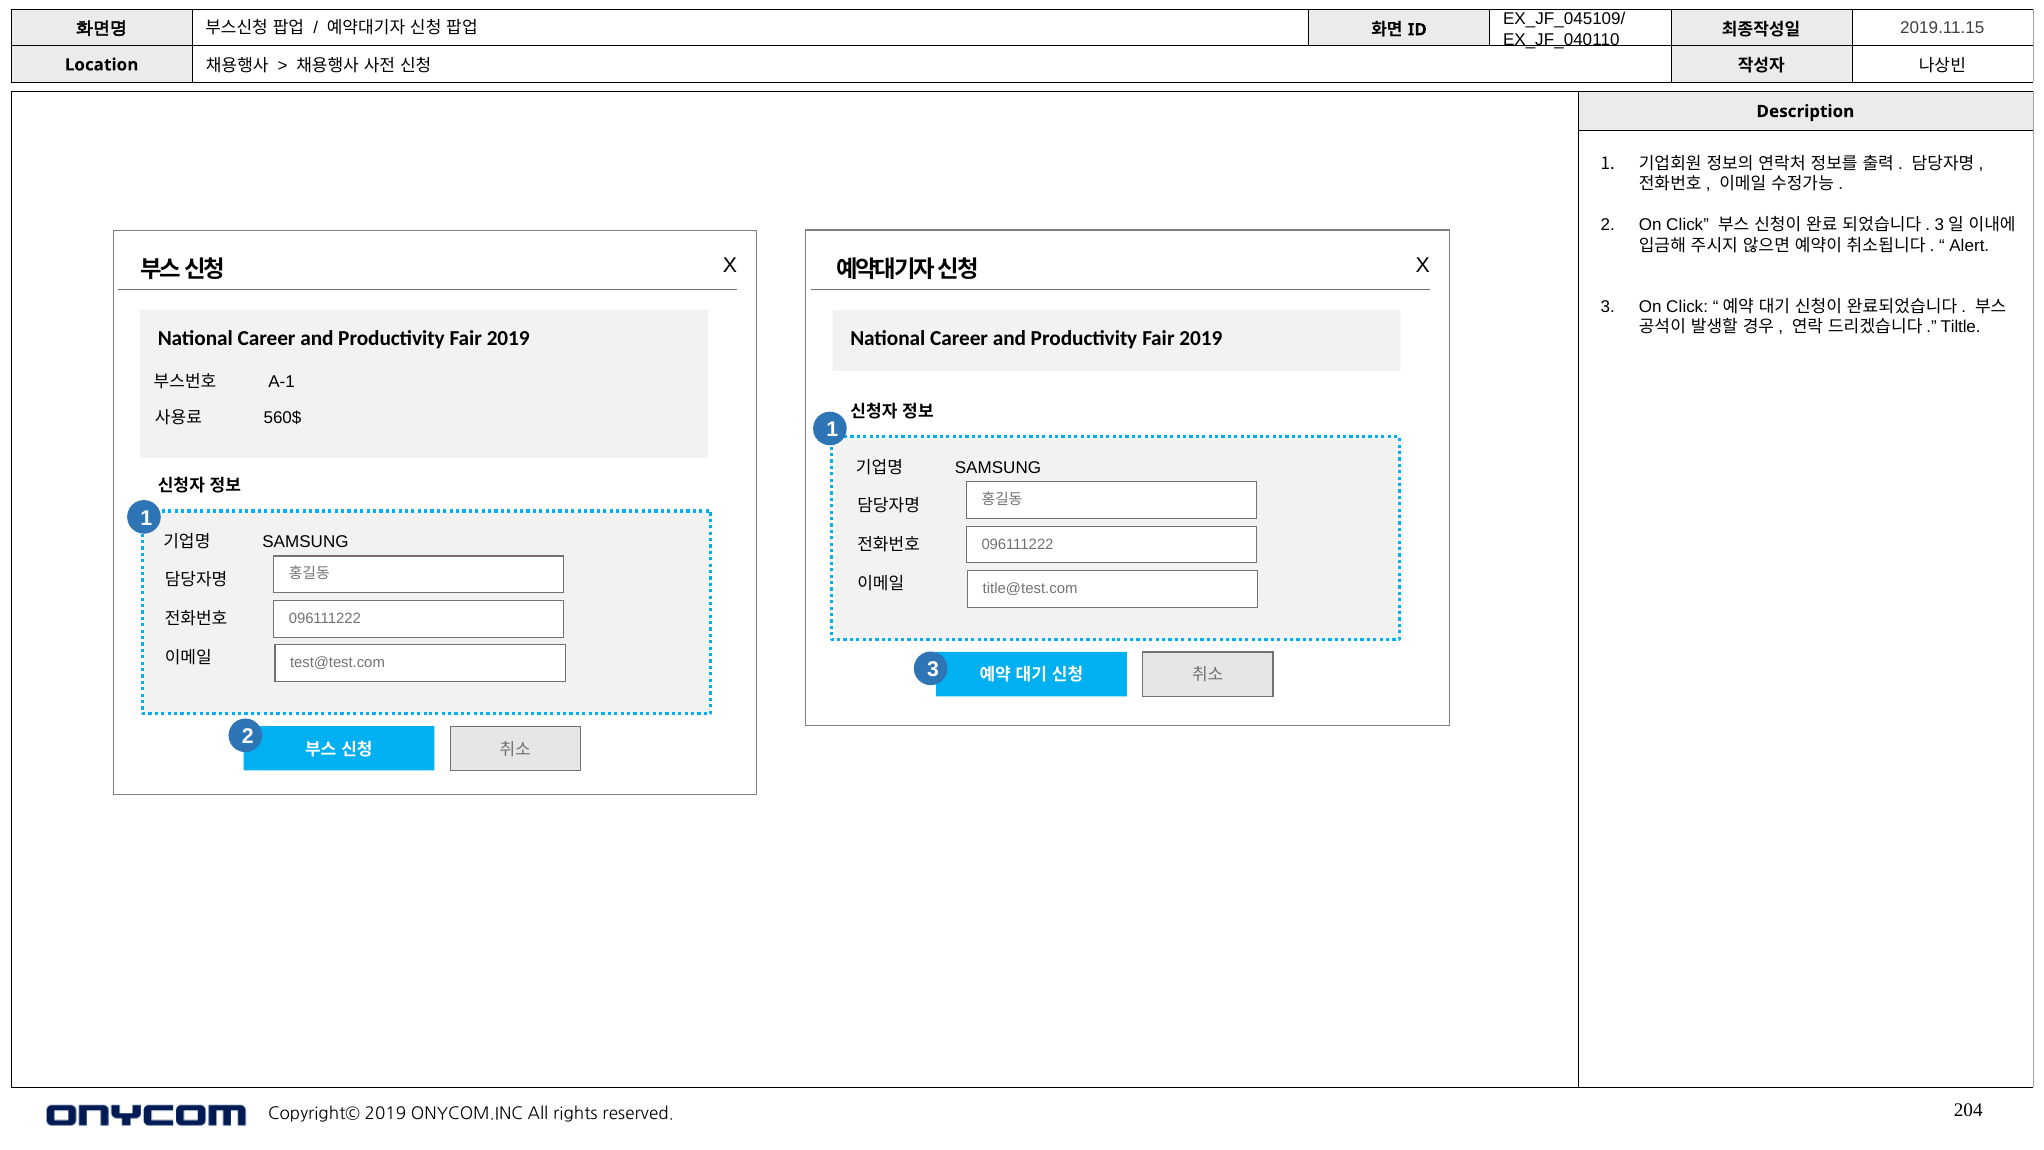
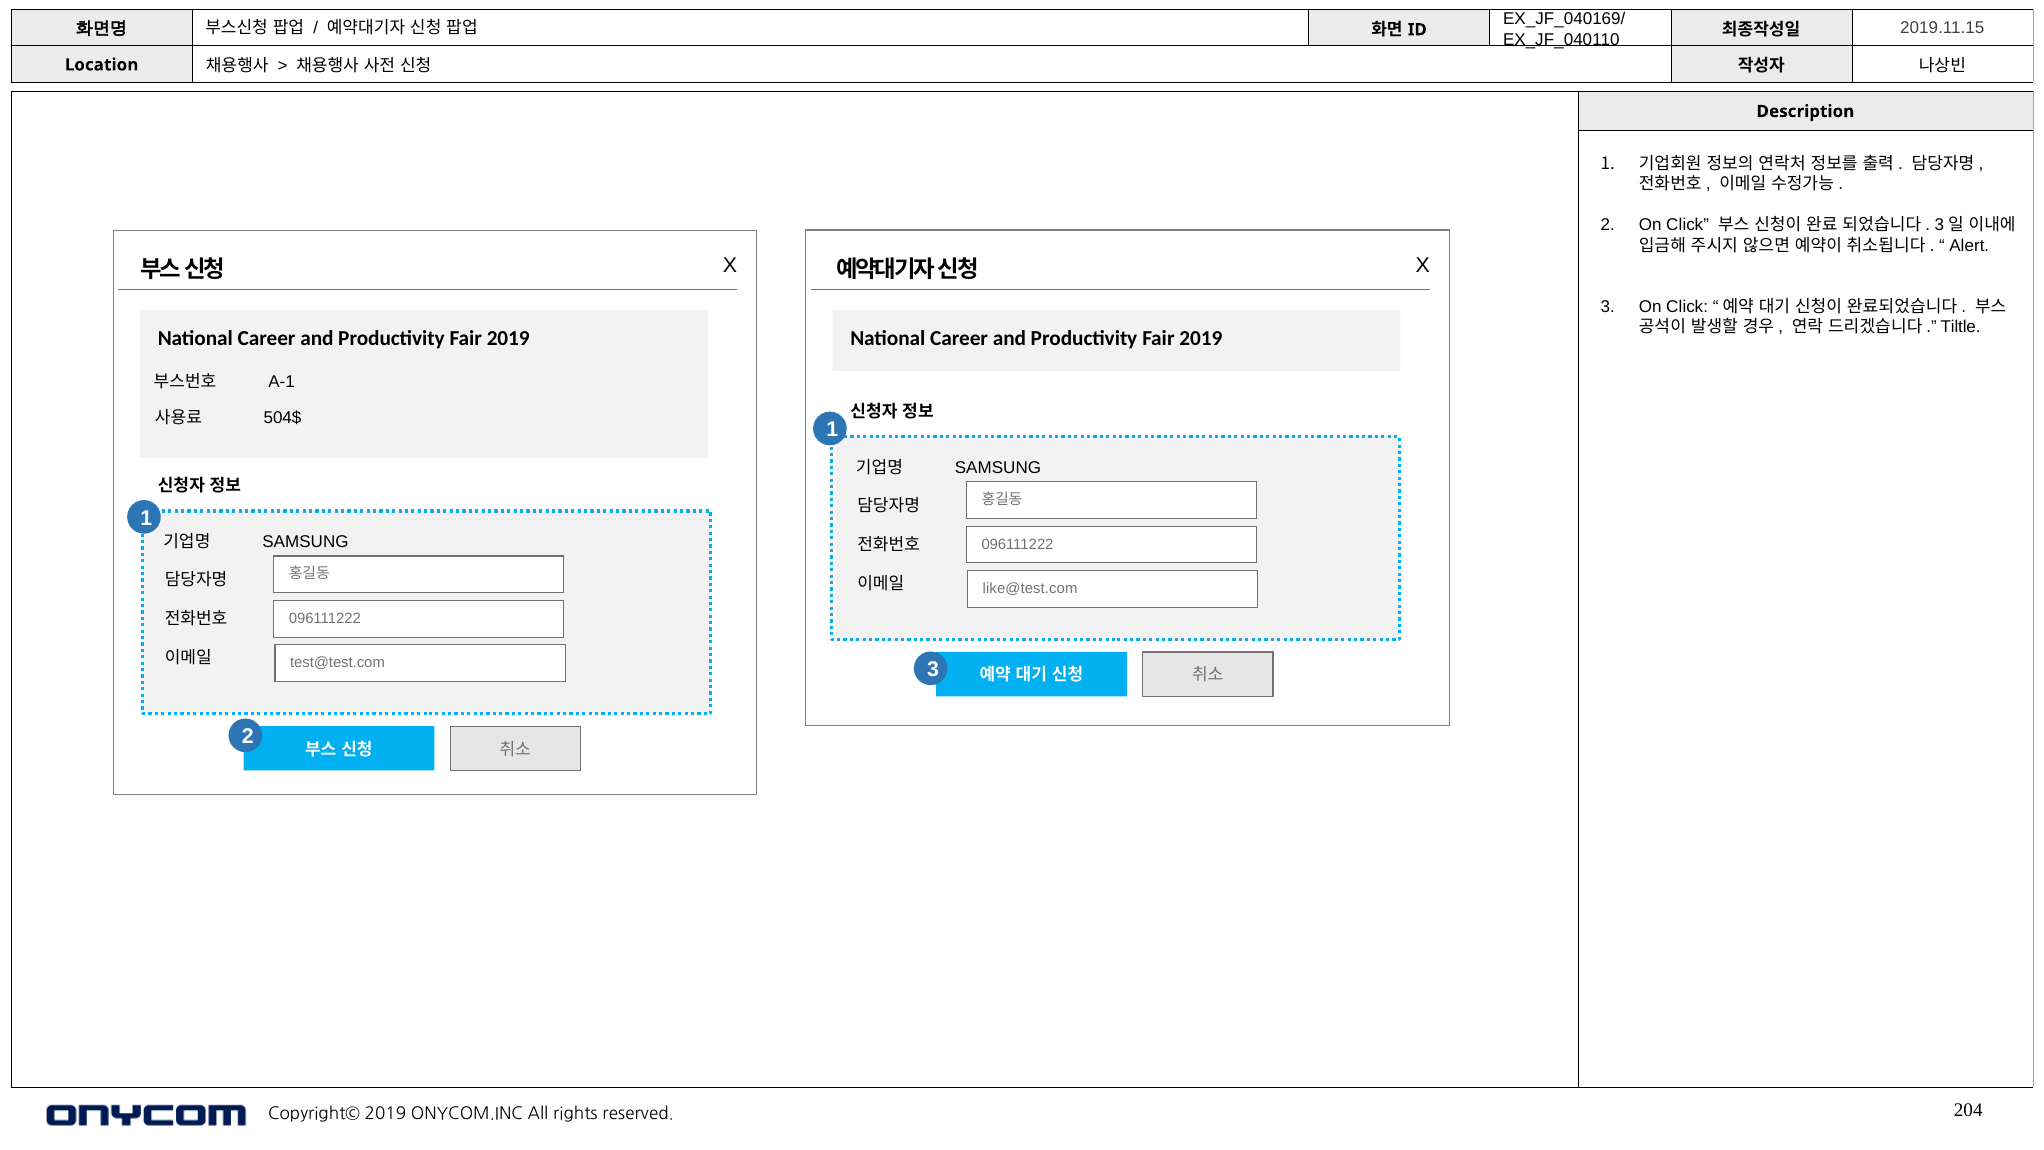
EX_JF_045109/: EX_JF_045109/ -> EX_JF_040169/ (1564, 19)
560$: 560$ -> 504$ (282, 418)
title@test.com: title@test.com -> like@test.com (1030, 588)
